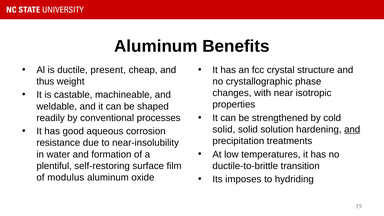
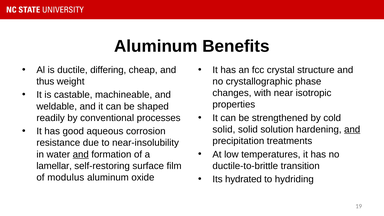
present: present -> differing (108, 70)
and underline: none -> present (81, 154)
plentiful: plentiful -> lamellar (54, 166)
imposes: imposes -> hydrated (243, 179)
